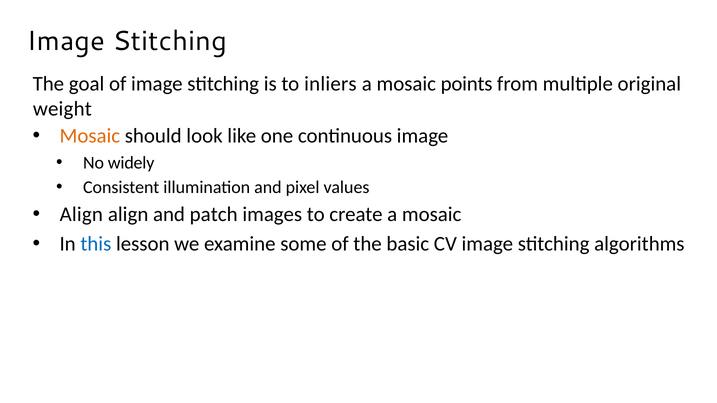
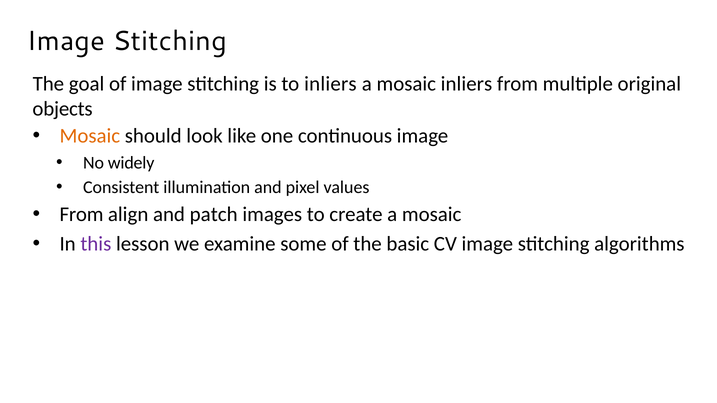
mosaic points: points -> inliers (466, 84)
weight: weight -> objects (63, 109)
Align: Align -> From (82, 215)
this colour: blue -> purple (96, 244)
